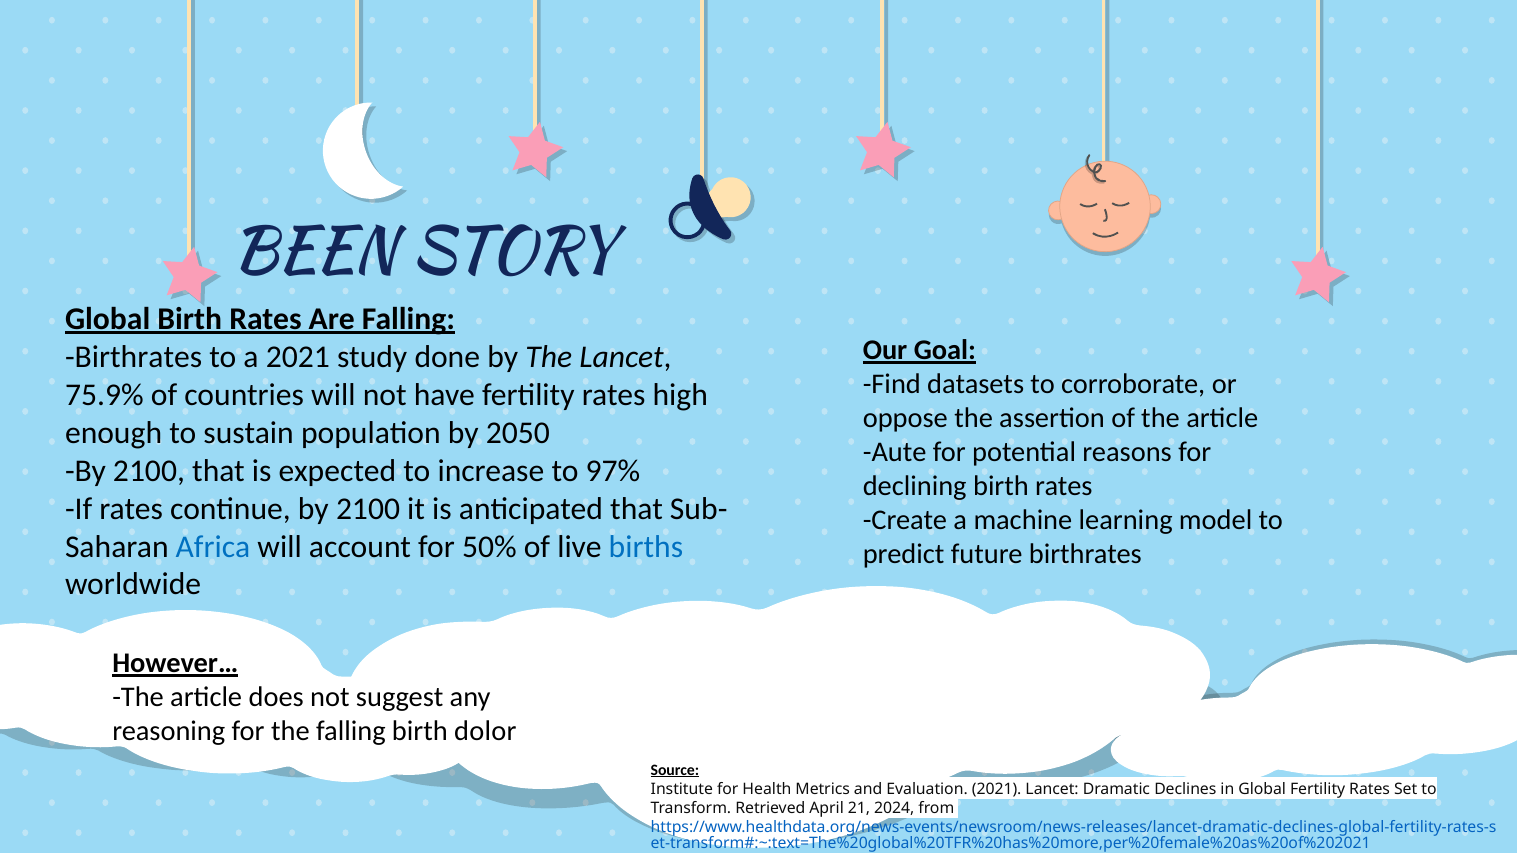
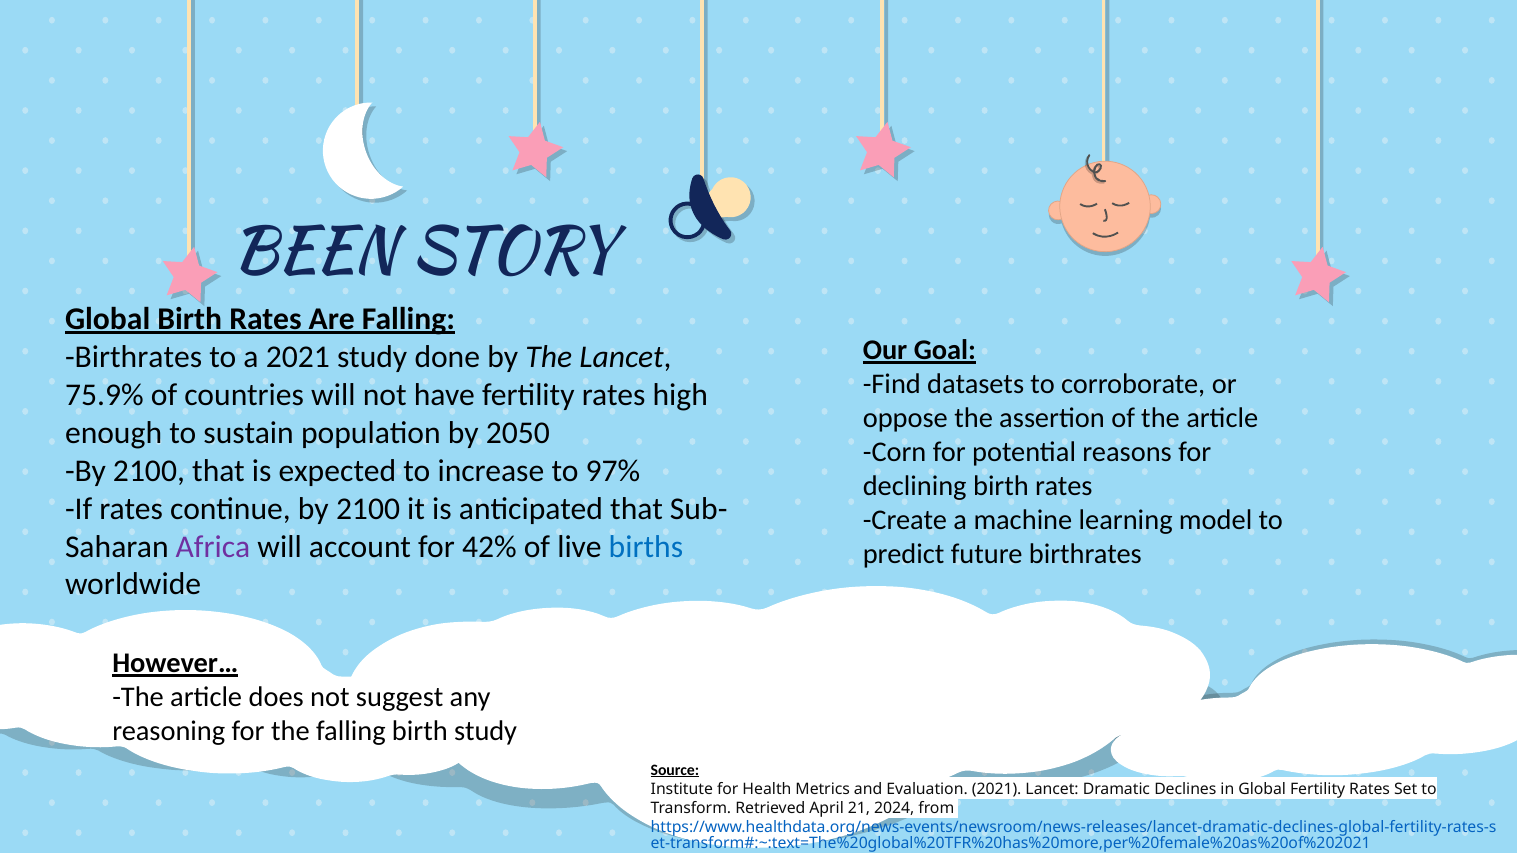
Aute: Aute -> Corn (895, 452)
Africa colour: blue -> purple (213, 547)
50%: 50% -> 42% (489, 547)
birth dolor: dolor -> study (486, 732)
